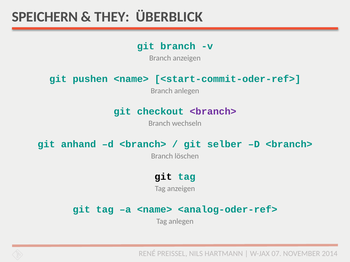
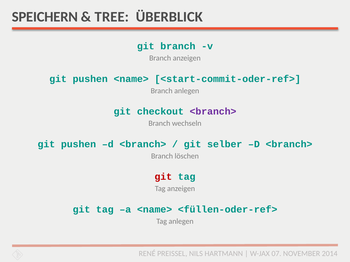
THEY: THEY -> TREE (112, 17)
anhand: anhand -> pushen (79, 144)
git colour: black -> red (163, 177)
<analog-oder-ref>: <analog-oder-ref> -> <füllen-oder-ref> (228, 210)
